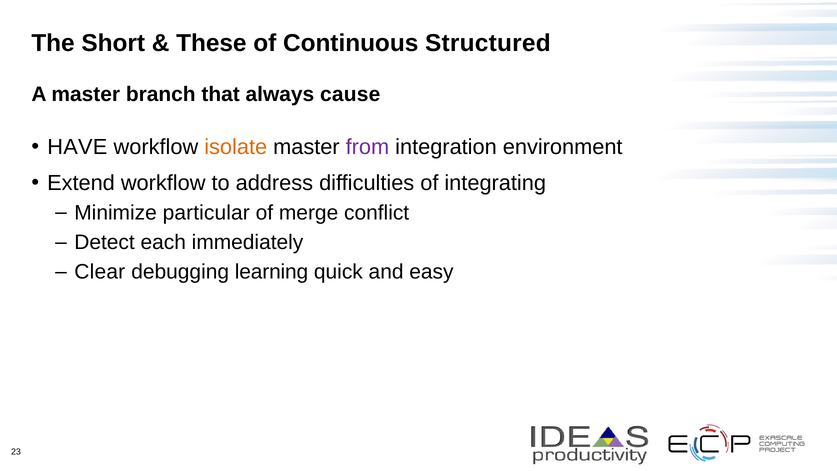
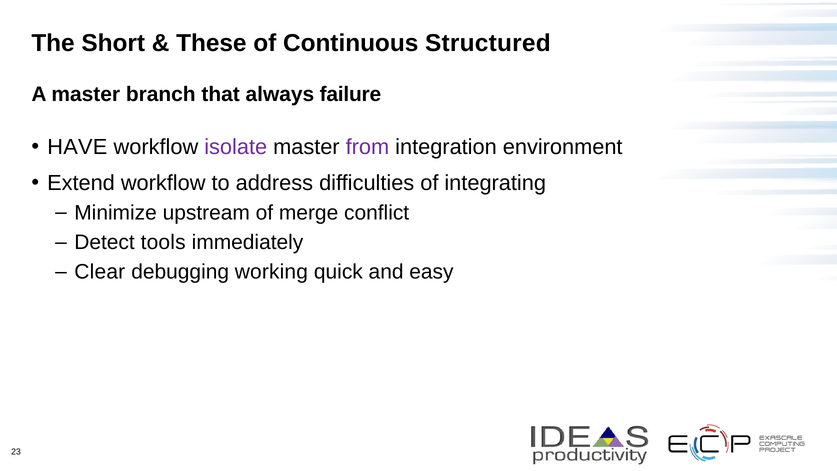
cause: cause -> failure (350, 94)
isolate colour: orange -> purple (236, 147)
particular: particular -> upstream (206, 213)
each: each -> tools (163, 242)
learning: learning -> working (271, 272)
